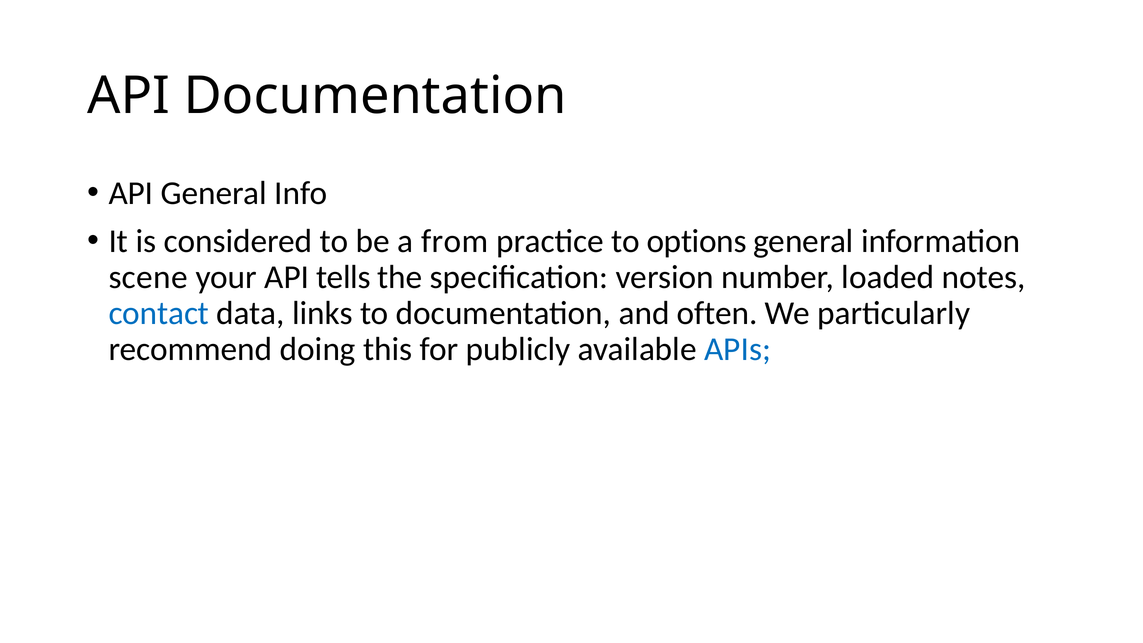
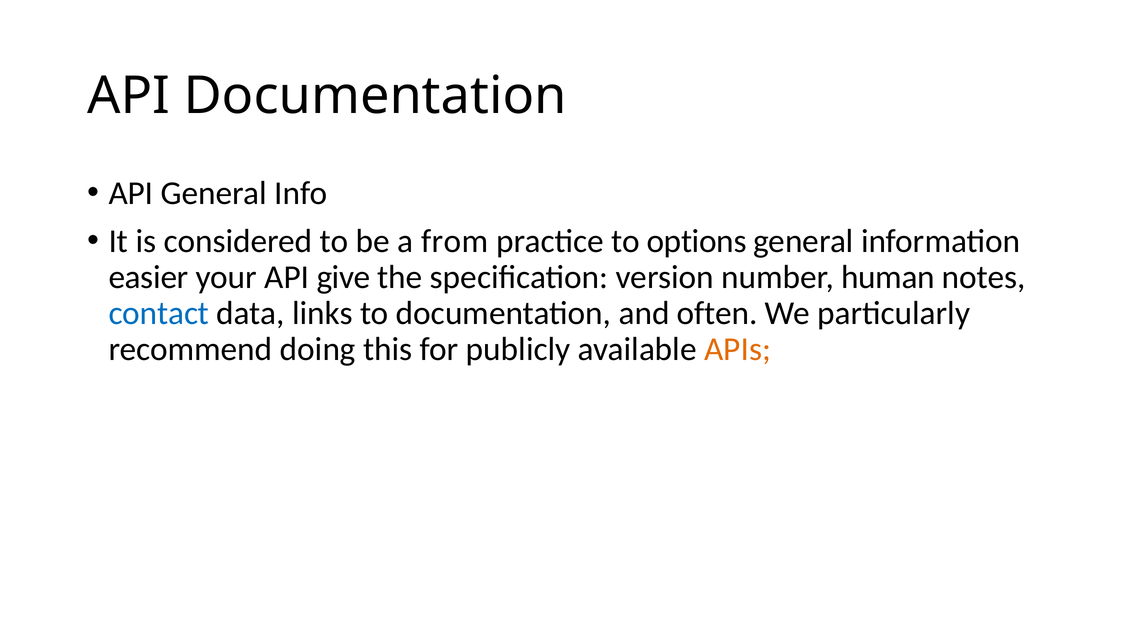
scene: scene -> easier (148, 277)
tells: tells -> give (343, 277)
loaded: loaded -> human (888, 277)
APIs colour: blue -> orange (738, 349)
